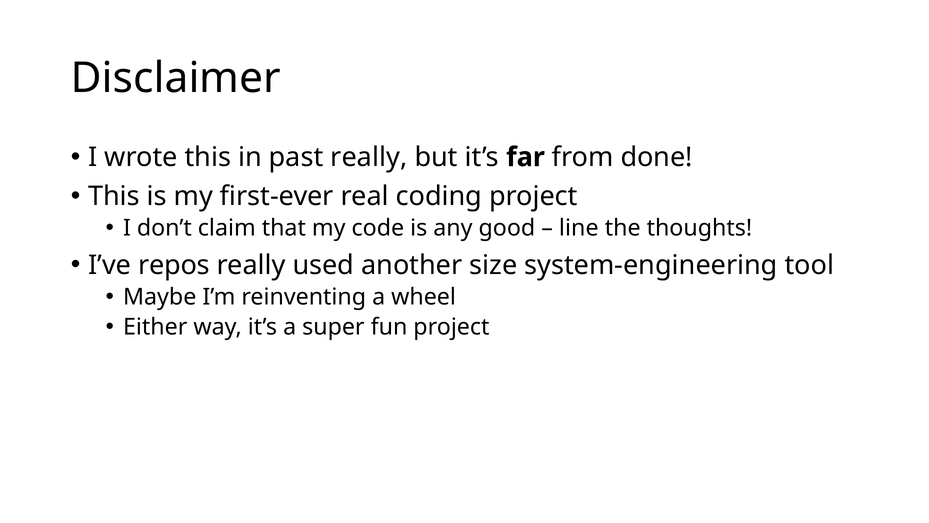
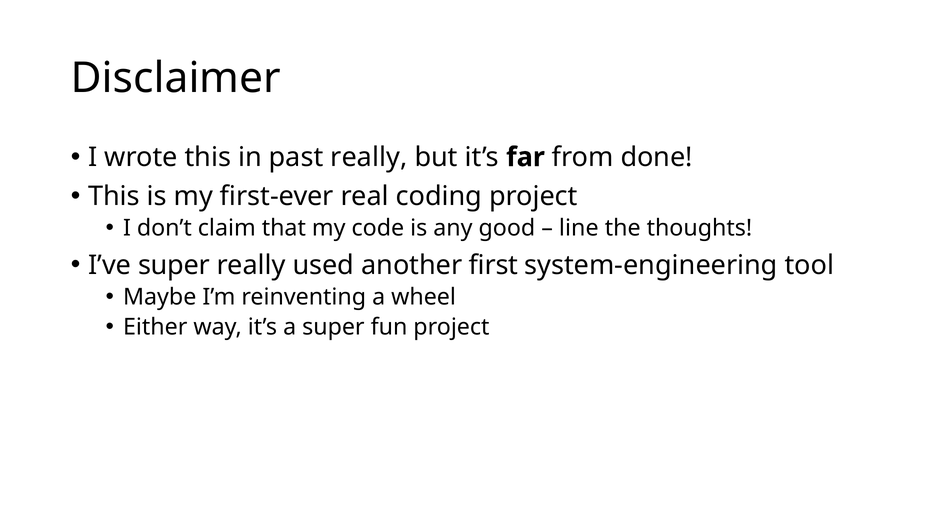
I’ve repos: repos -> super (174, 265)
size: size -> first (494, 265)
